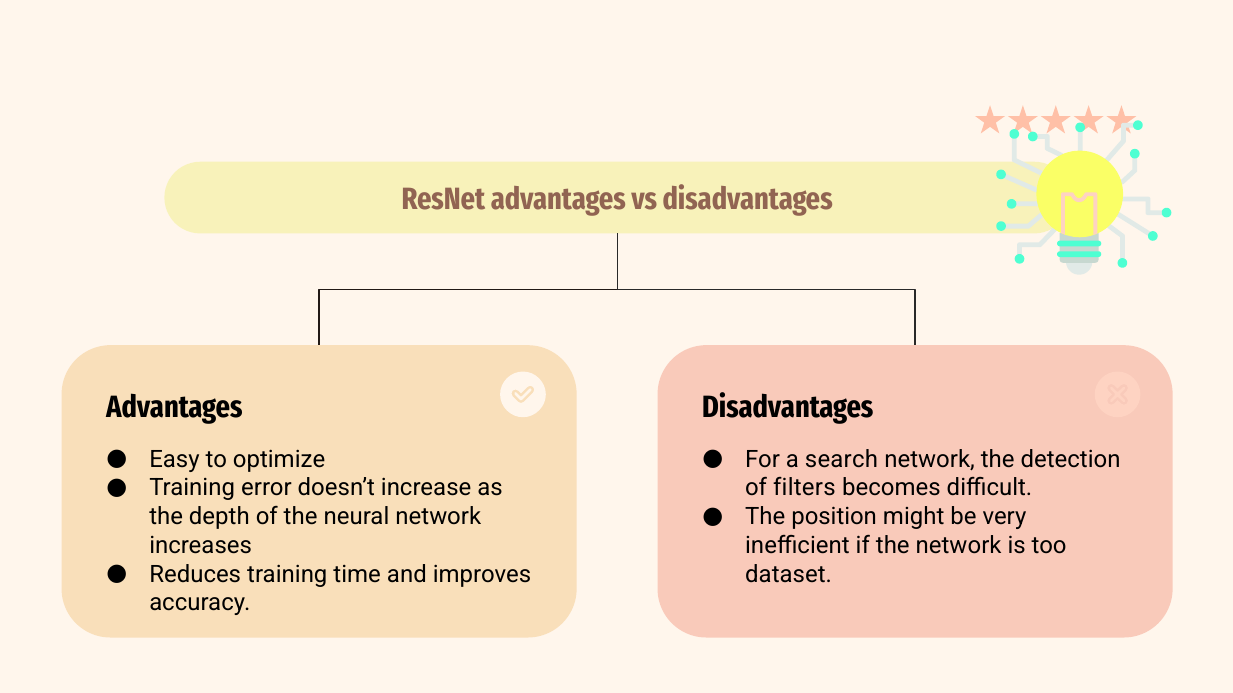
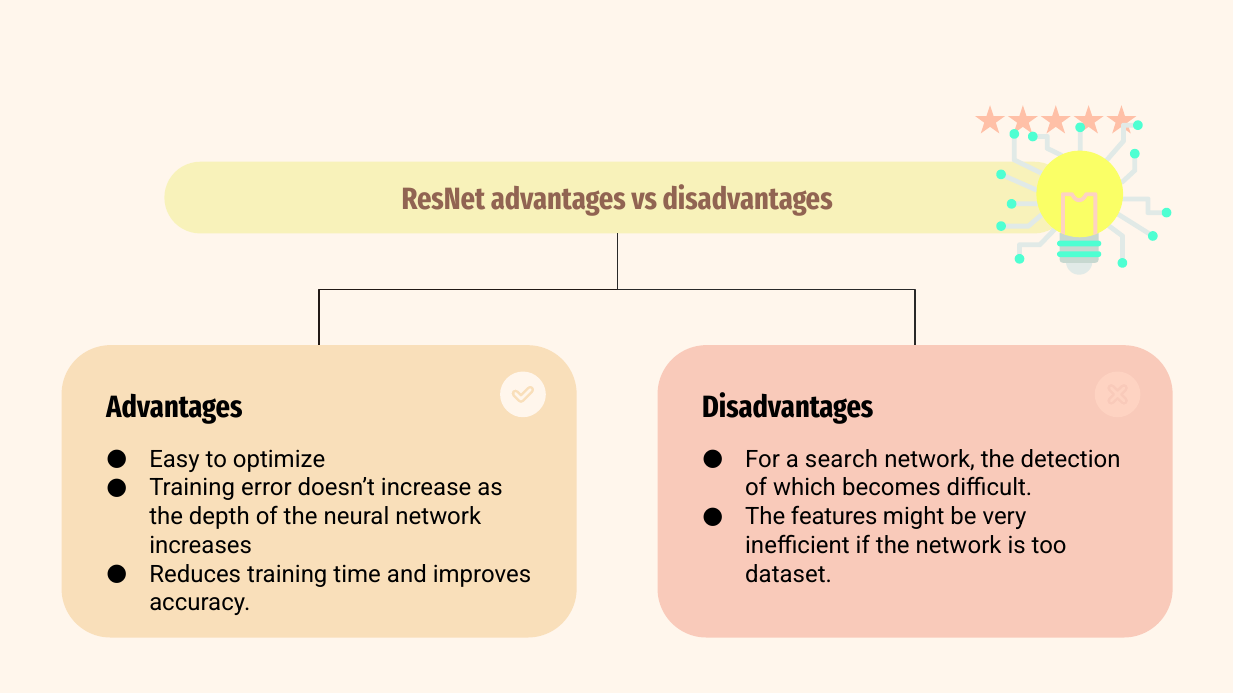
filters: filters -> which (805, 488)
position: position -> features (834, 517)
